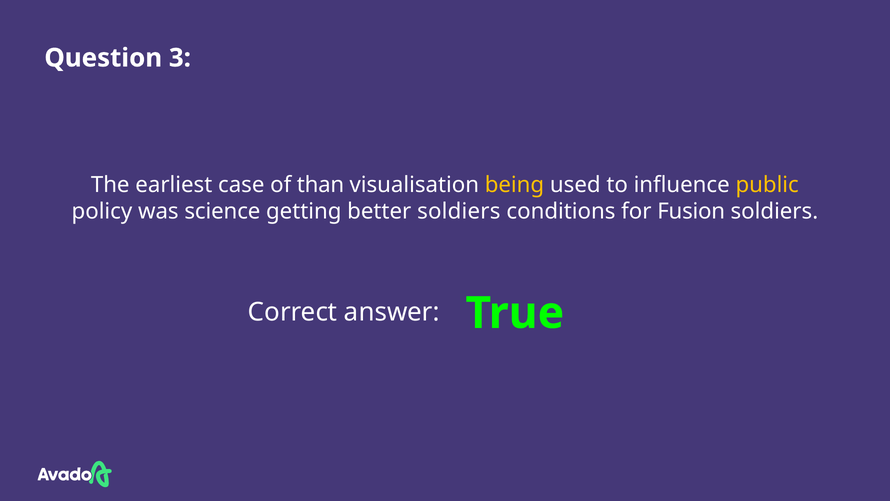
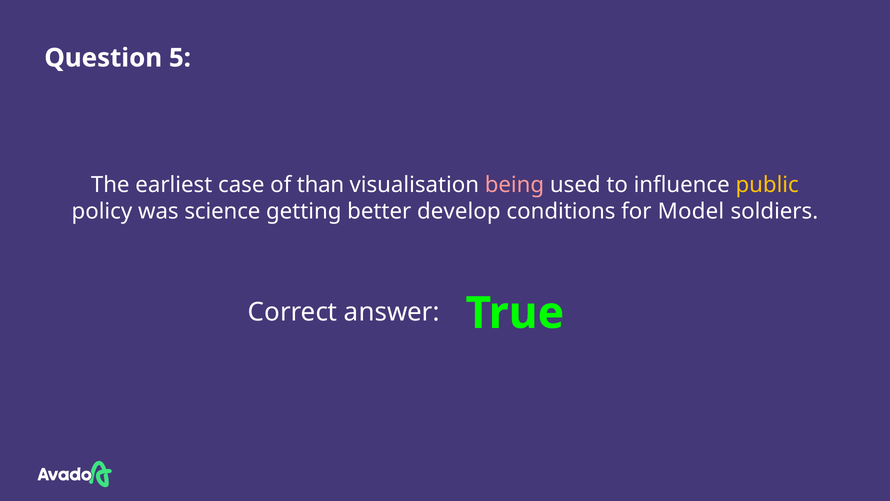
3: 3 -> 5 (180, 58)
being colour: yellow -> pink (514, 185)
better soldiers: soldiers -> develop (459, 211)
Fusion: Fusion -> Model (691, 211)
